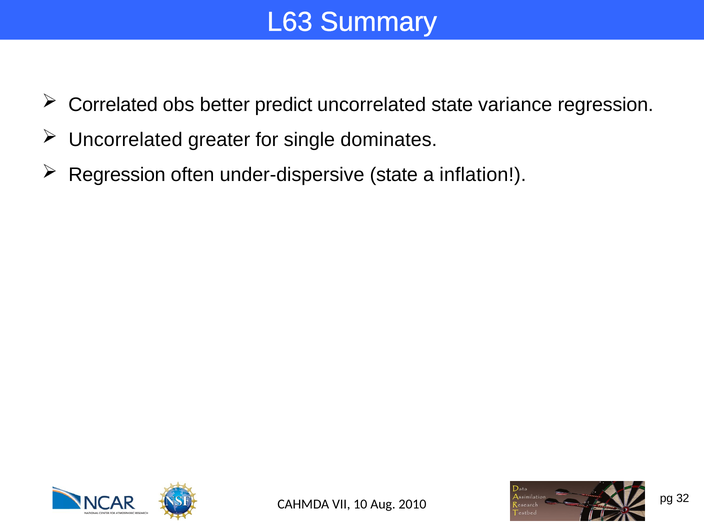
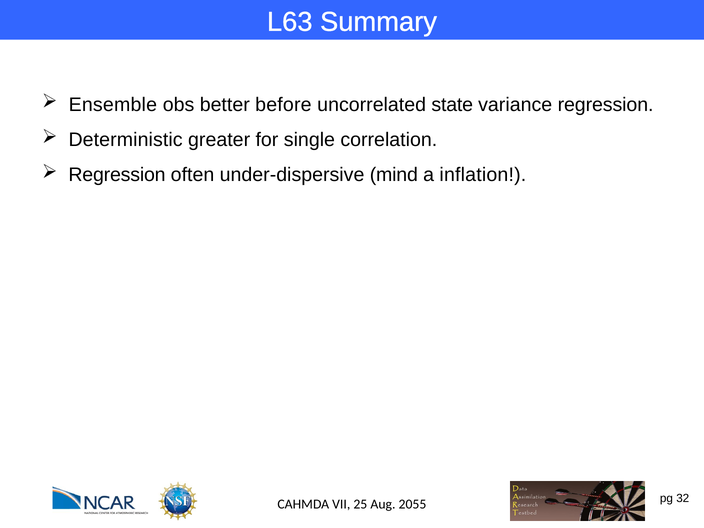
Correlated: Correlated -> Ensemble (113, 105)
predict: predict -> before (283, 105)
Uncorrelated: Uncorrelated -> Deterministic (126, 140)
dominates: dominates -> correlation (389, 140)
under-dispersive state: state -> mind (394, 175)
10: 10 -> 25 (360, 504)
2010: 2010 -> 2055 (412, 504)
